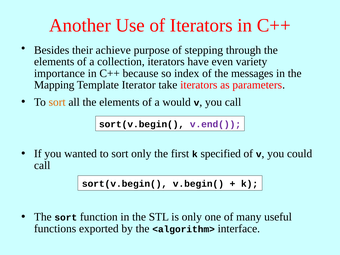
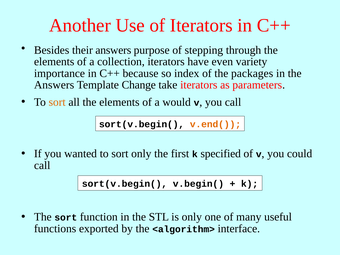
their achieve: achieve -> answers (113, 50)
messages: messages -> packages (252, 73)
Mapping: Mapping -> Answers (54, 85)
Iterator: Iterator -> Change (139, 85)
v.end( colour: purple -> orange (215, 124)
